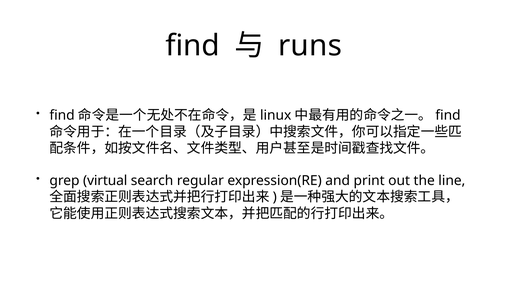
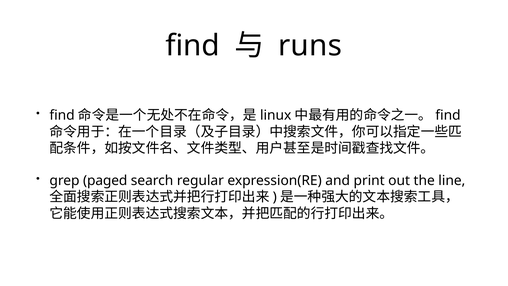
virtual: virtual -> paged (105, 180)
